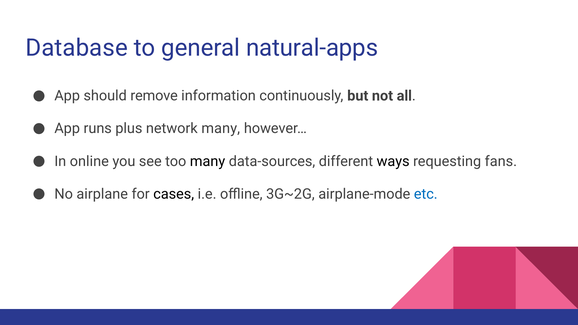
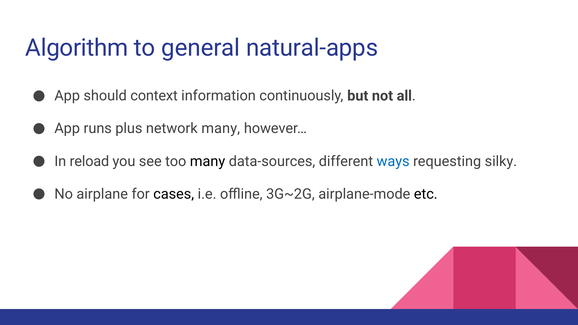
Database: Database -> Algorithm (77, 48)
remove: remove -> context (154, 96)
online: online -> reload (89, 161)
ways colour: black -> blue (393, 161)
fans: fans -> silky (501, 161)
etc colour: blue -> black (426, 194)
